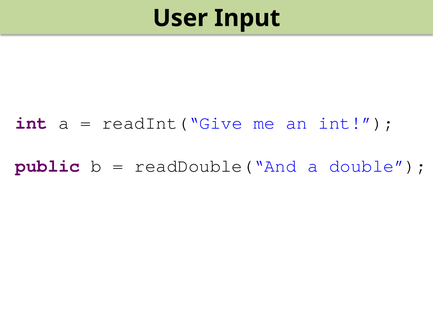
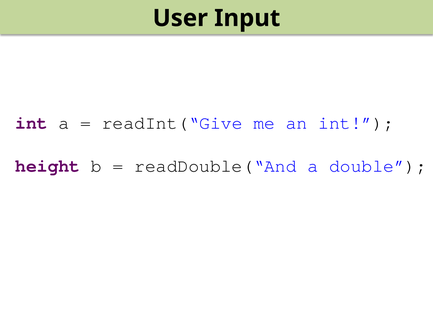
public: public -> height (48, 166)
